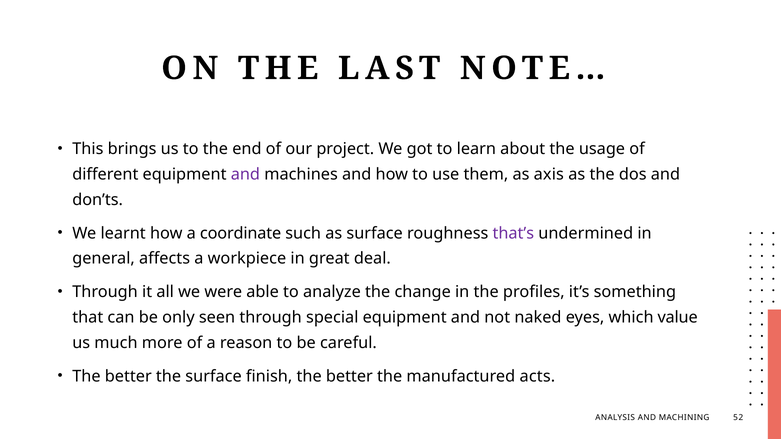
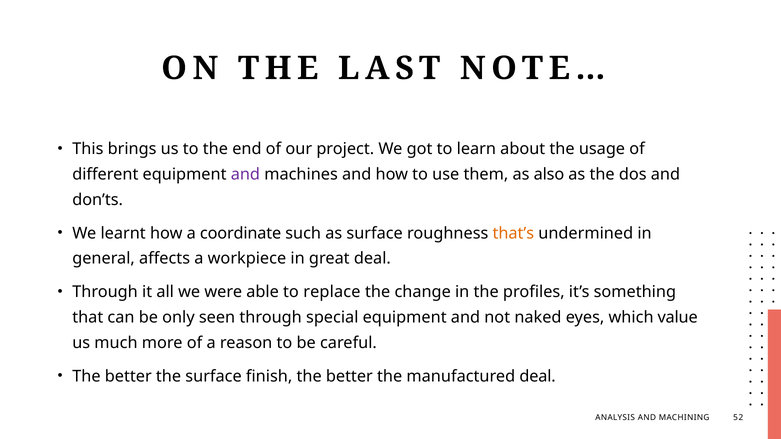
axis: axis -> also (549, 174)
that’s colour: purple -> orange (513, 233)
analyze: analyze -> replace (332, 292)
manufactured acts: acts -> deal (538, 377)
